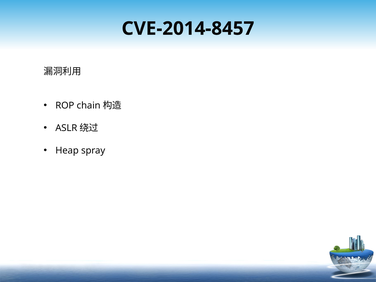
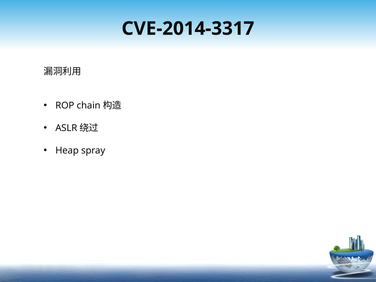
CVE-2014-8457: CVE-2014-8457 -> CVE-2014-3317 (188, 29)
